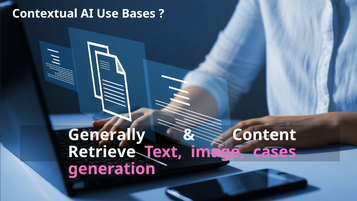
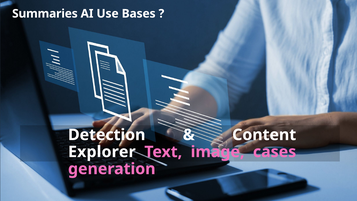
Contextual: Contextual -> Summaries (45, 14)
Generally: Generally -> Detection (107, 135)
Retrieve: Retrieve -> Explorer (102, 152)
